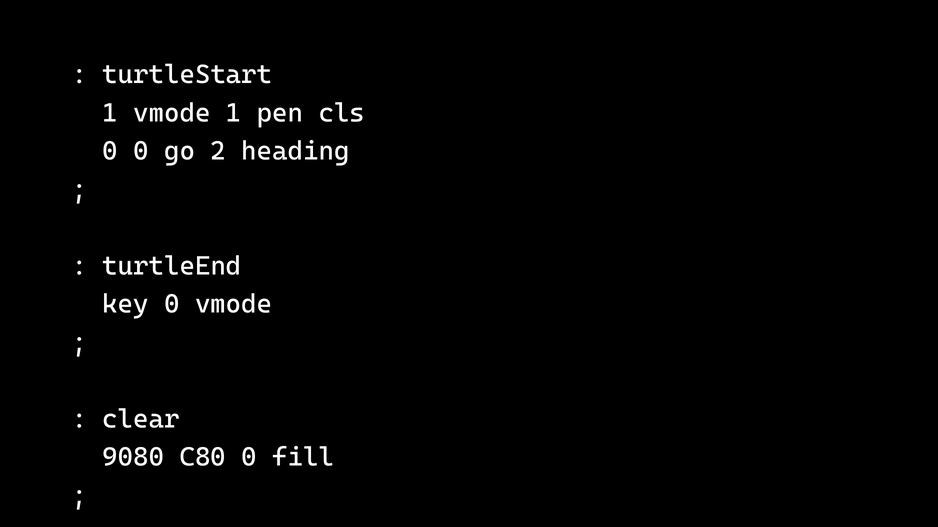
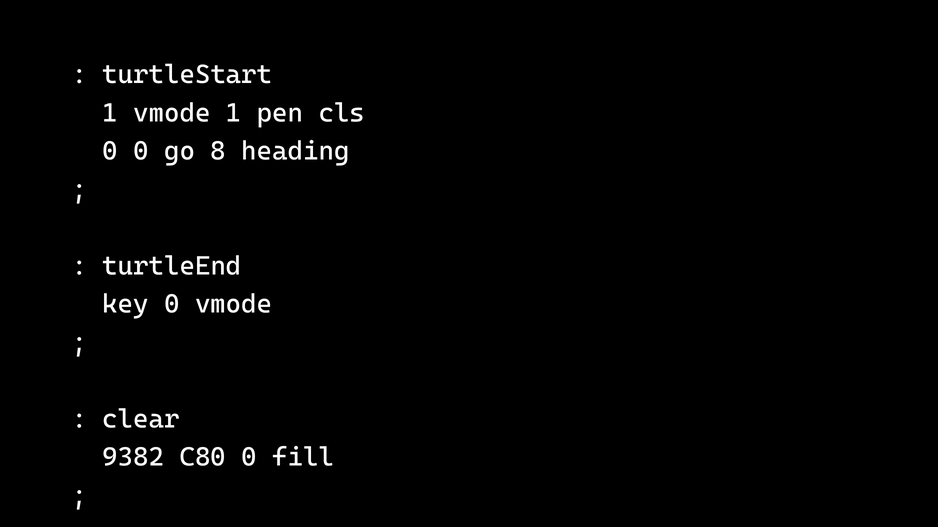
2: 2 -> 8 (218, 151)
9080: 9080 -> 9382 (133, 458)
